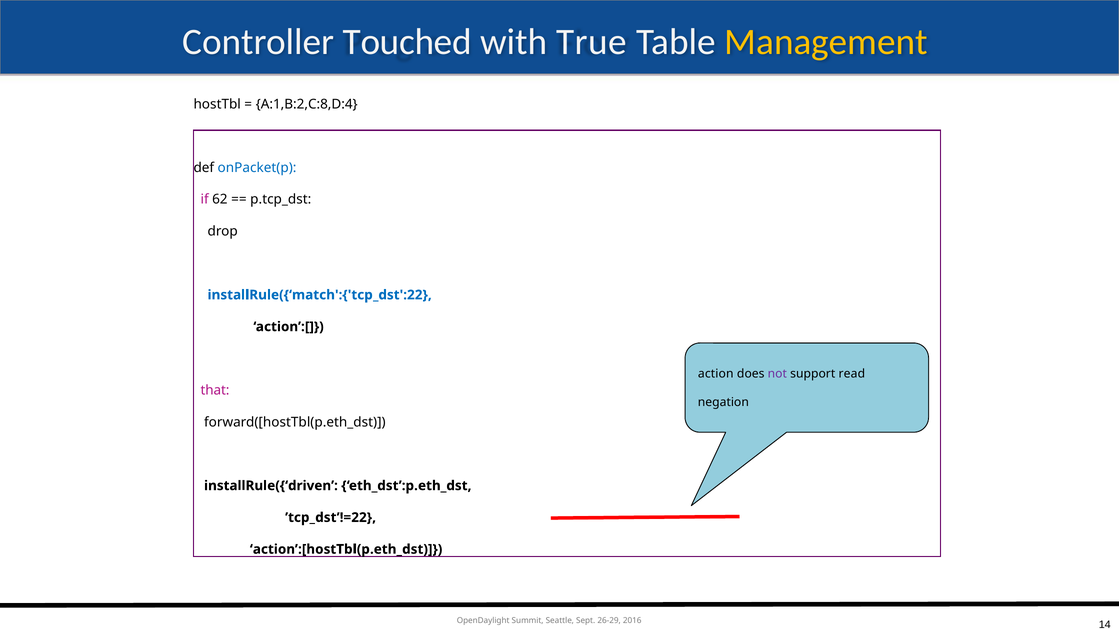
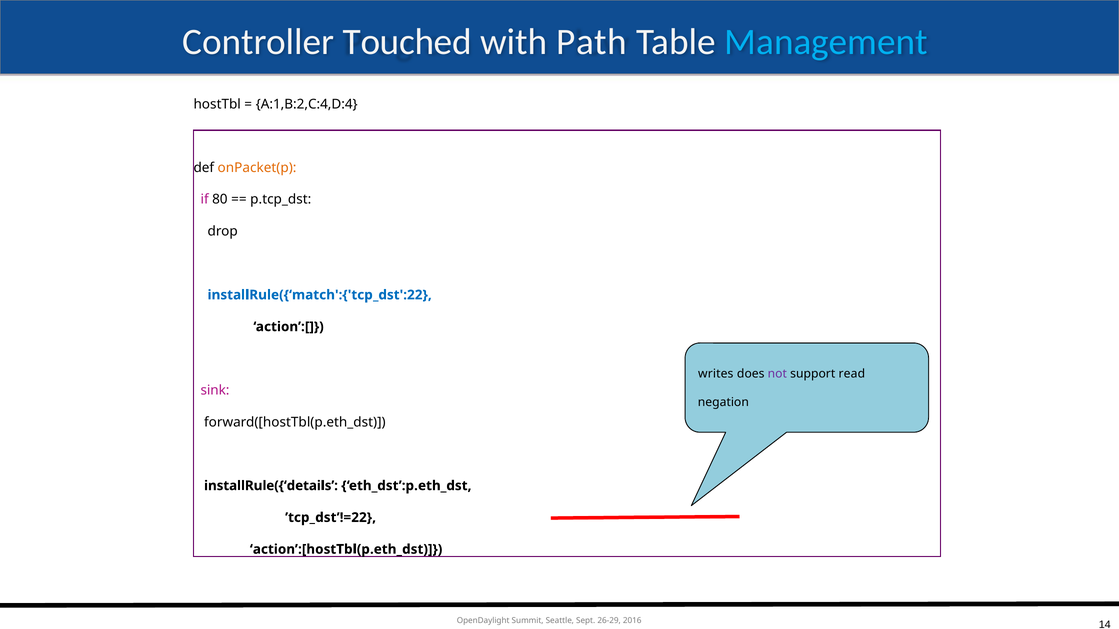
True: True -> Path (592, 42)
Management colour: yellow -> light blue (826, 42)
A:1,B:2,C:8,D:4: A:1,B:2,C:8,D:4 -> A:1,B:2,C:4,D:4 (307, 104)
onPacket(p colour: blue -> orange (257, 168)
62: 62 -> 80 (220, 200)
action: action -> writes (716, 374)
that: that -> sink (215, 391)
installRule({‘driven: installRule({‘driven -> installRule({‘details (271, 486)
